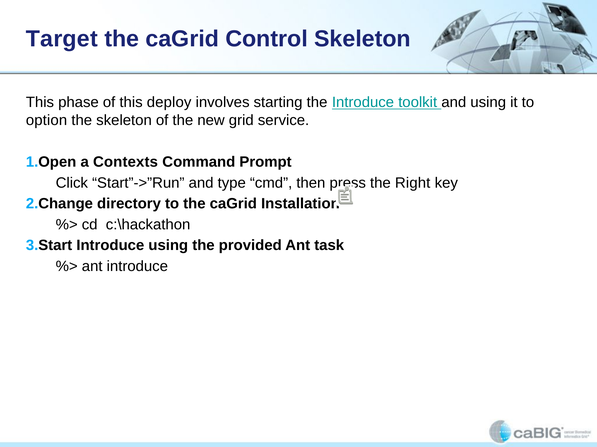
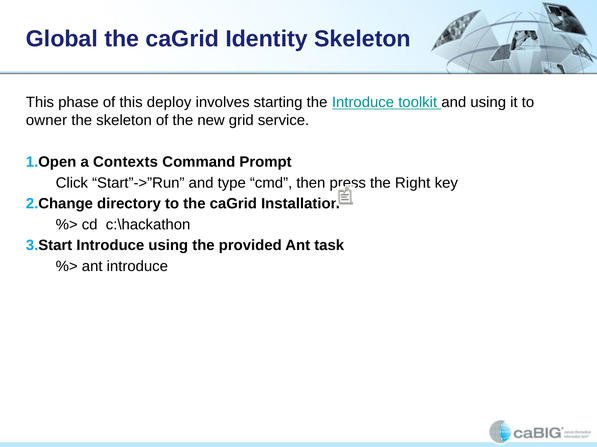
Target: Target -> Global (62, 39)
Control: Control -> Identity (267, 39)
option: option -> owner (47, 120)
